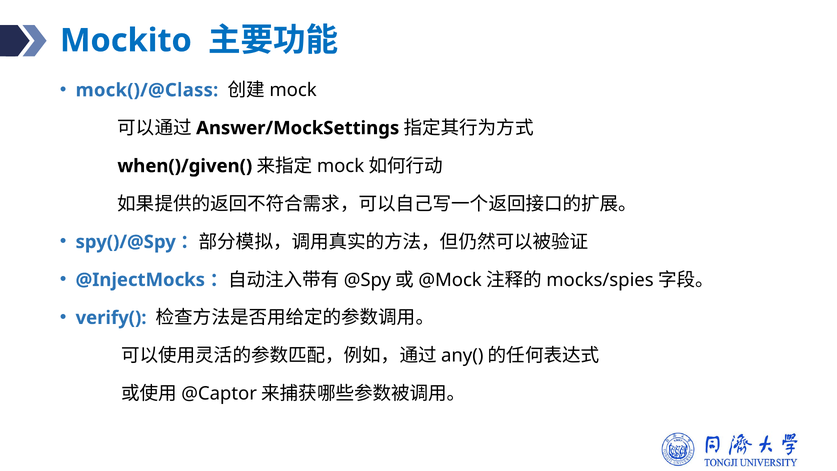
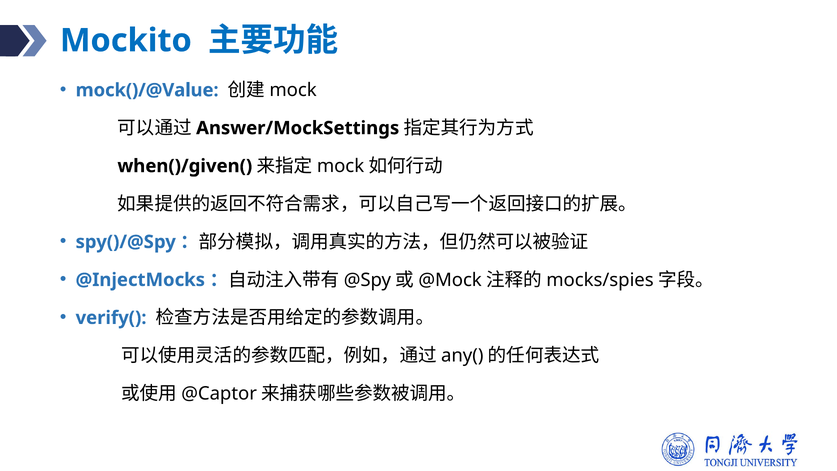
mock()/@Class: mock()/@Class -> mock()/@Value (147, 90)
